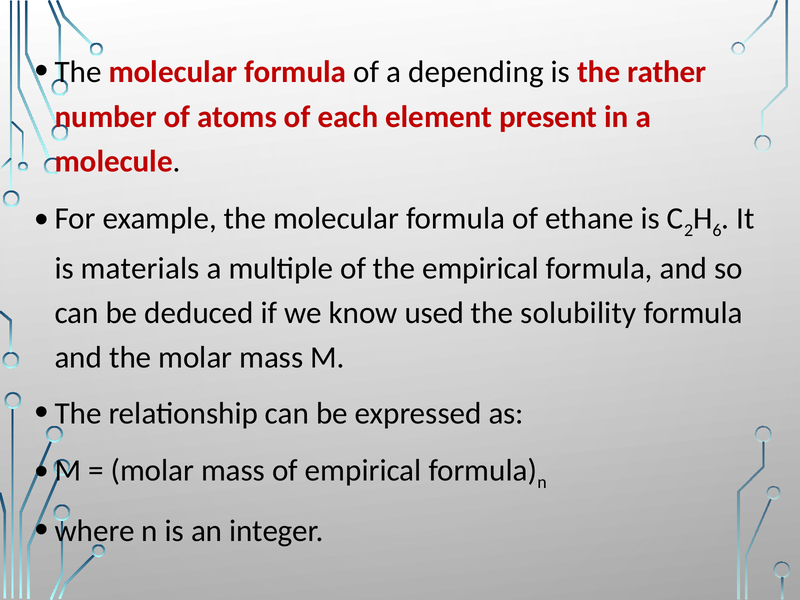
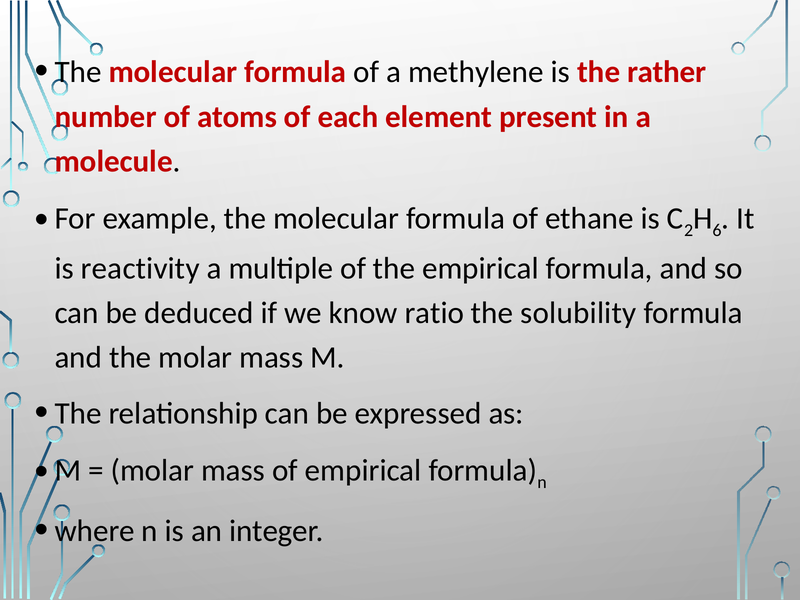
depending: depending -> methylene (476, 72)
materials: materials -> reactivity (140, 268)
used: used -> ratio (434, 313)
